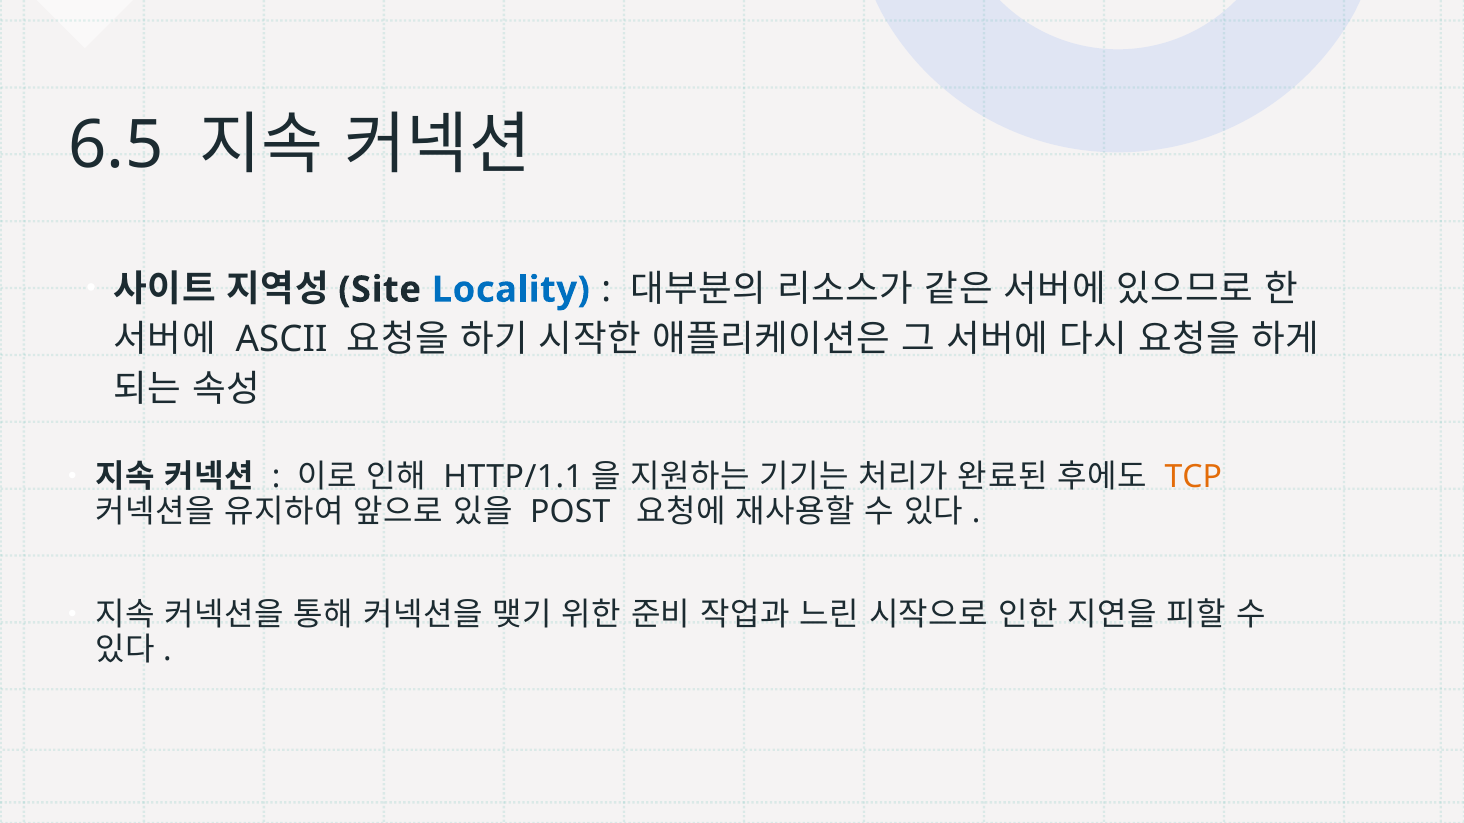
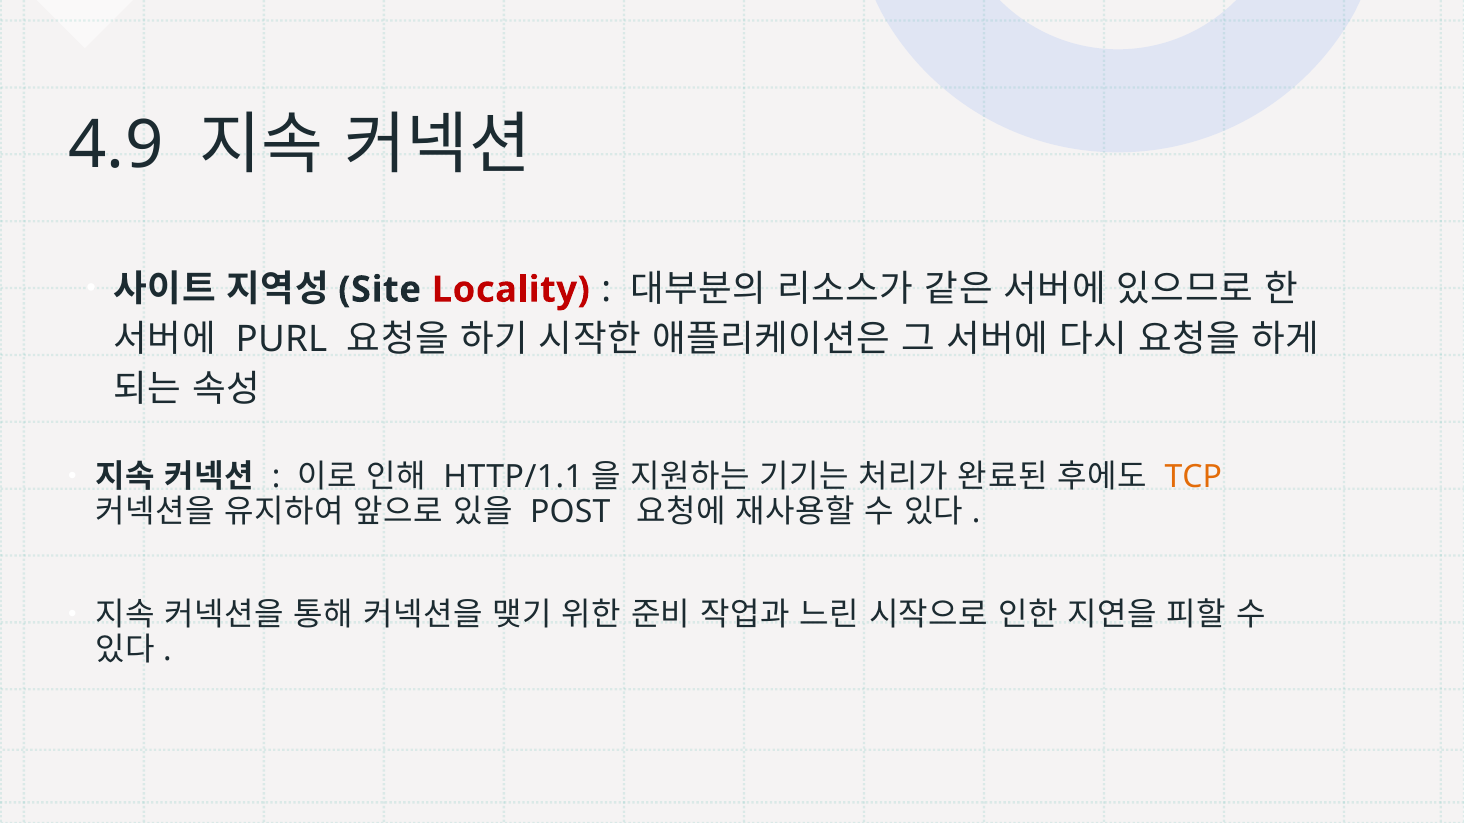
6.5: 6.5 -> 4.9 (116, 146)
Locality colour: blue -> red (511, 290)
ASCII: ASCII -> PURL (282, 340)
